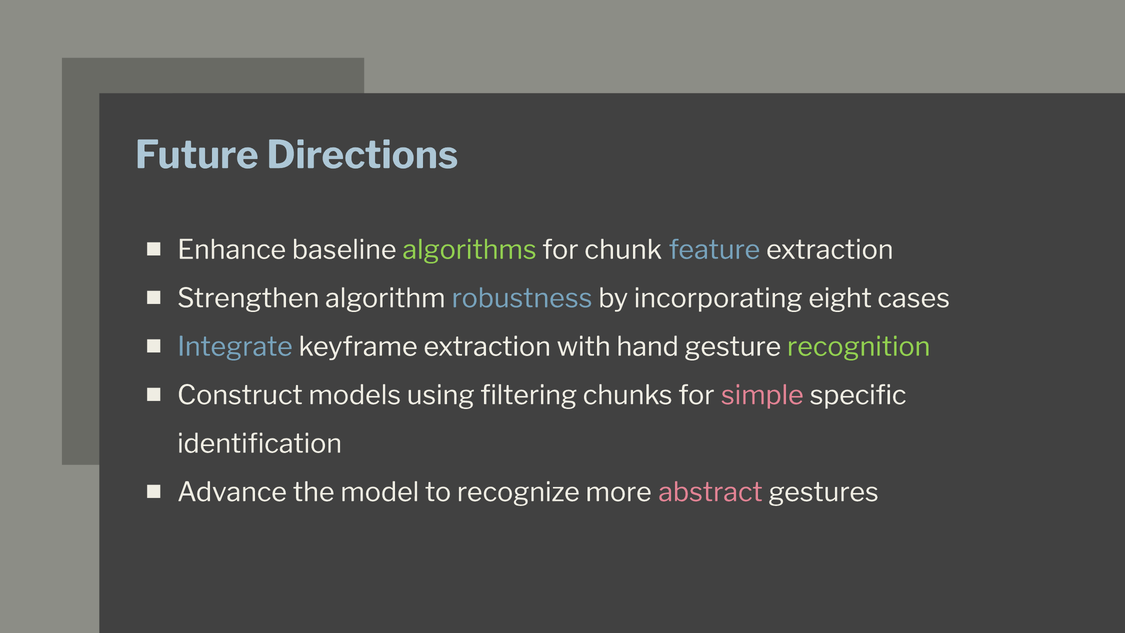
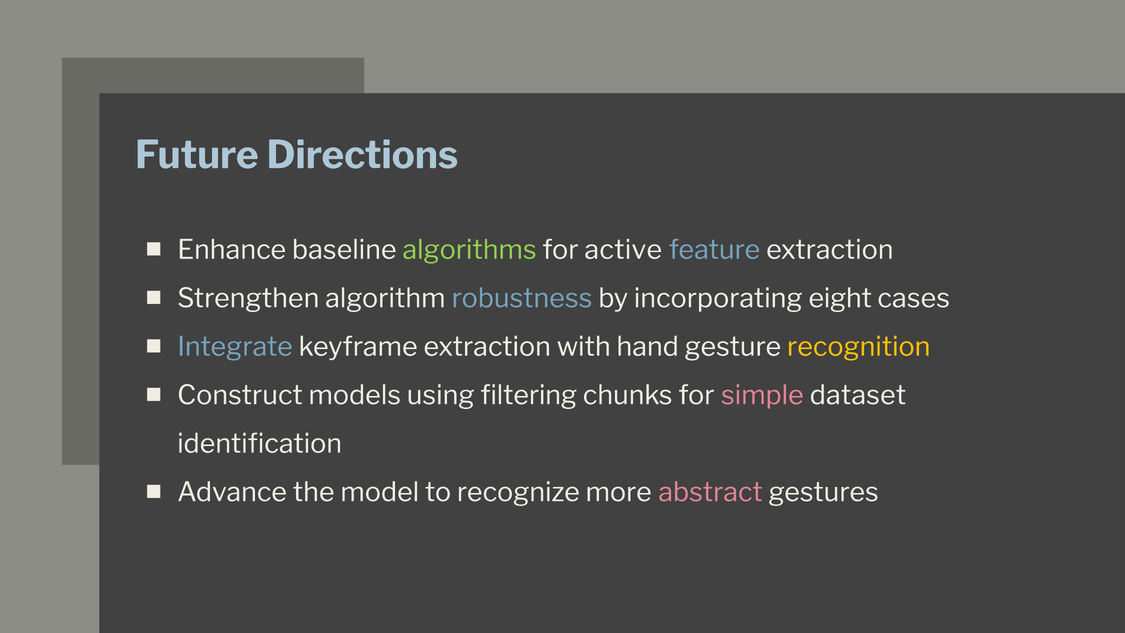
chunk: chunk -> active (623, 250)
recognition colour: light green -> yellow (859, 347)
specific: specific -> dataset (858, 395)
